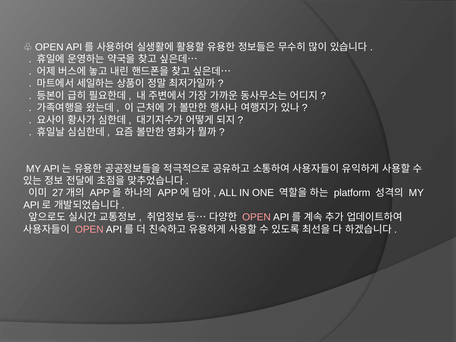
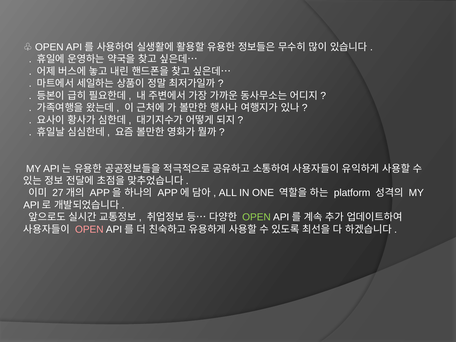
OPEN colour: pink -> light green (256, 217)
